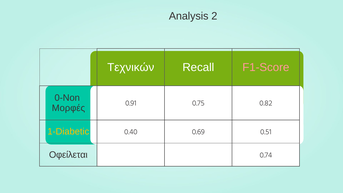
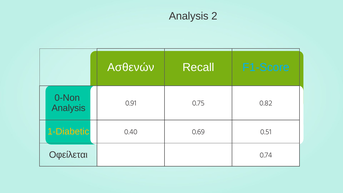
Τεχνικών: Τεχνικών -> Ασθενών (131, 67)
F1-Score colour: pink -> light blue (266, 67)
Μορφές: Μορφές -> Analysis (69, 108)
